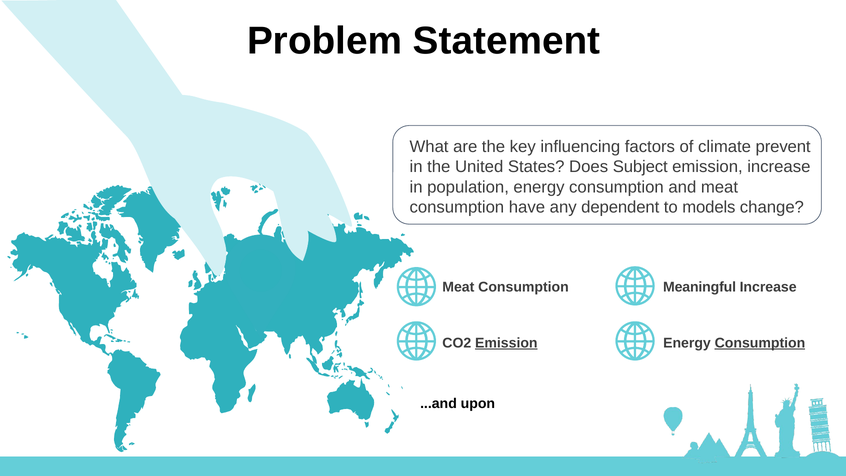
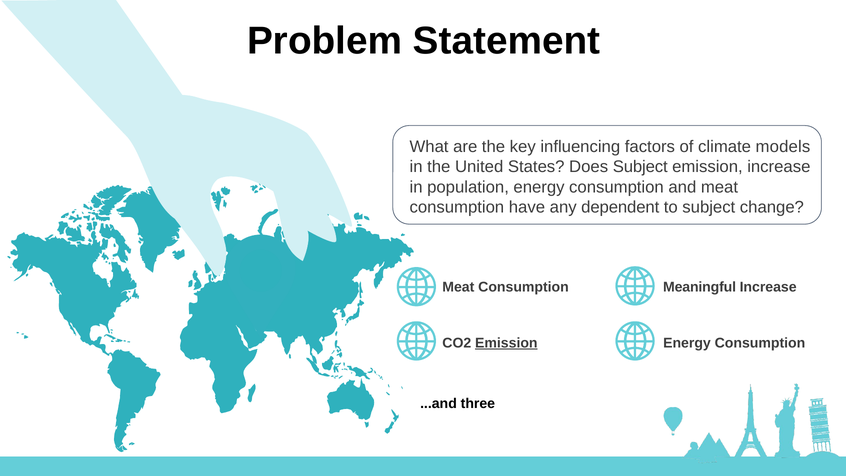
prevent: prevent -> models (783, 147)
to models: models -> subject (709, 207)
Consumption underline: present -> none (760, 343)
upon: upon -> three (478, 404)
